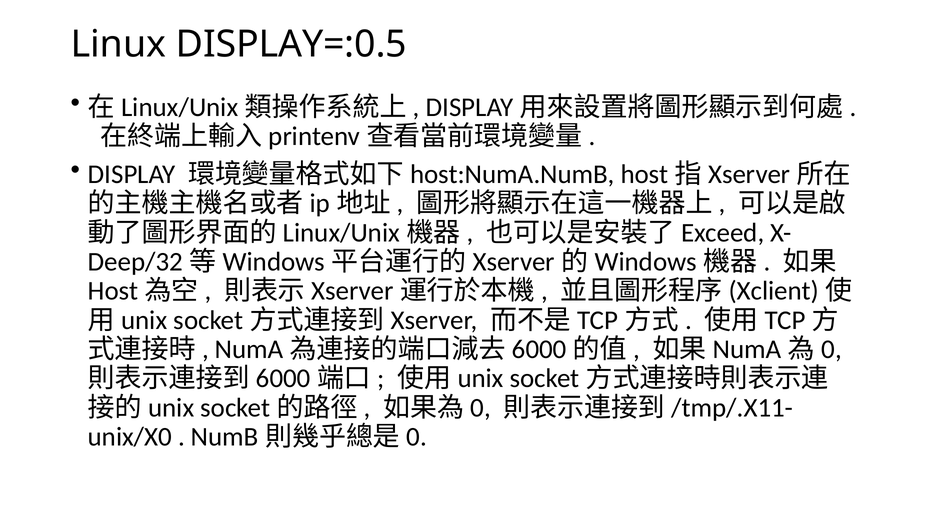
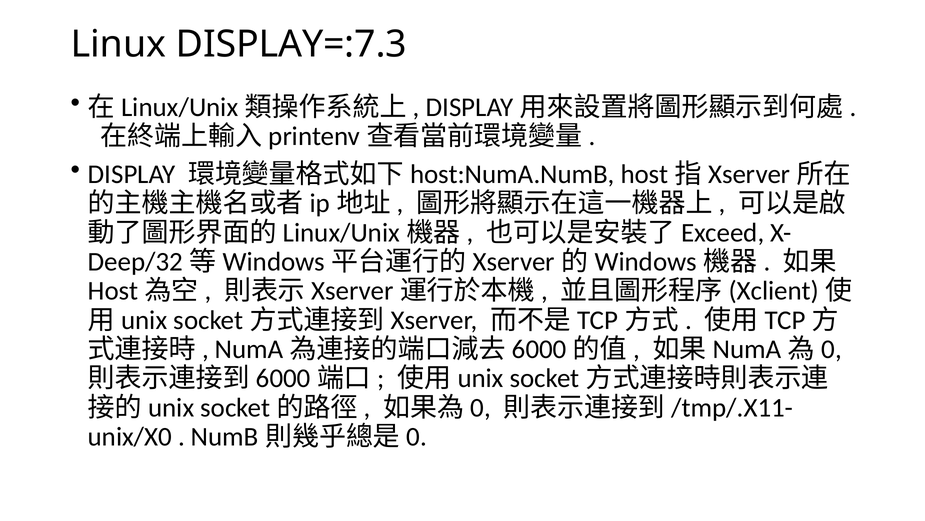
DISPLAY=:0.5: DISPLAY=:0.5 -> DISPLAY=:7.3 (291, 44)
